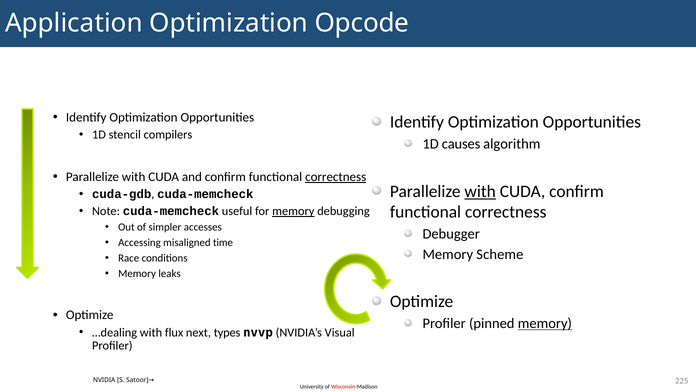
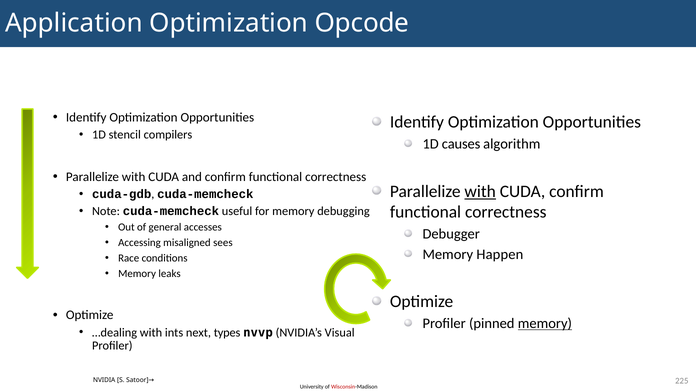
correctness underline: present -> none (336, 177)
memory underline: present -> none (293, 211)
simpler: simpler -> general (165, 227)
time: time -> sees (223, 242)
Scheme: Scheme -> Happen (500, 254)
flux: flux -> ints (174, 332)
